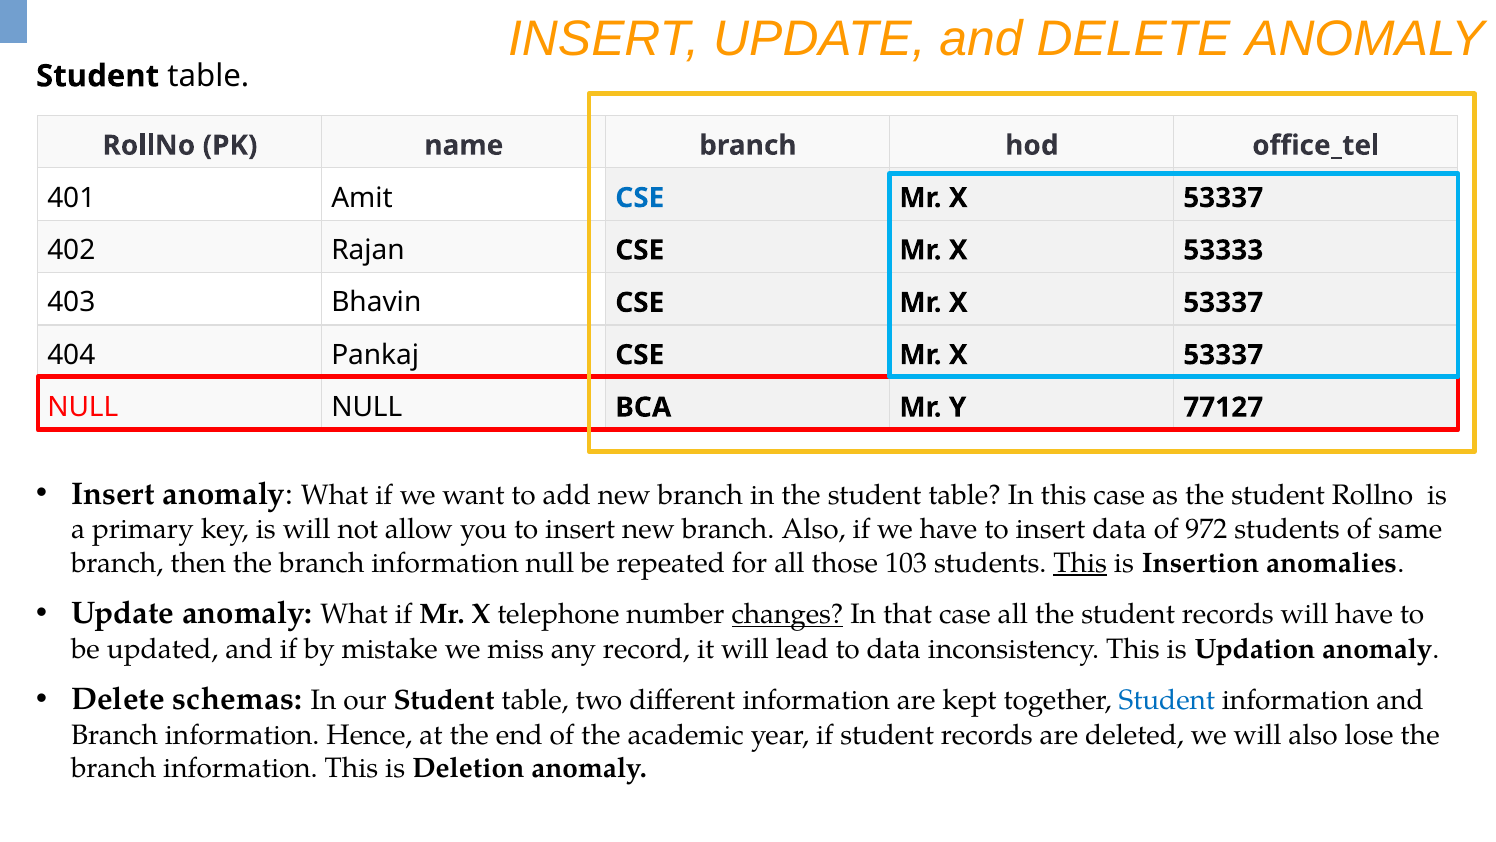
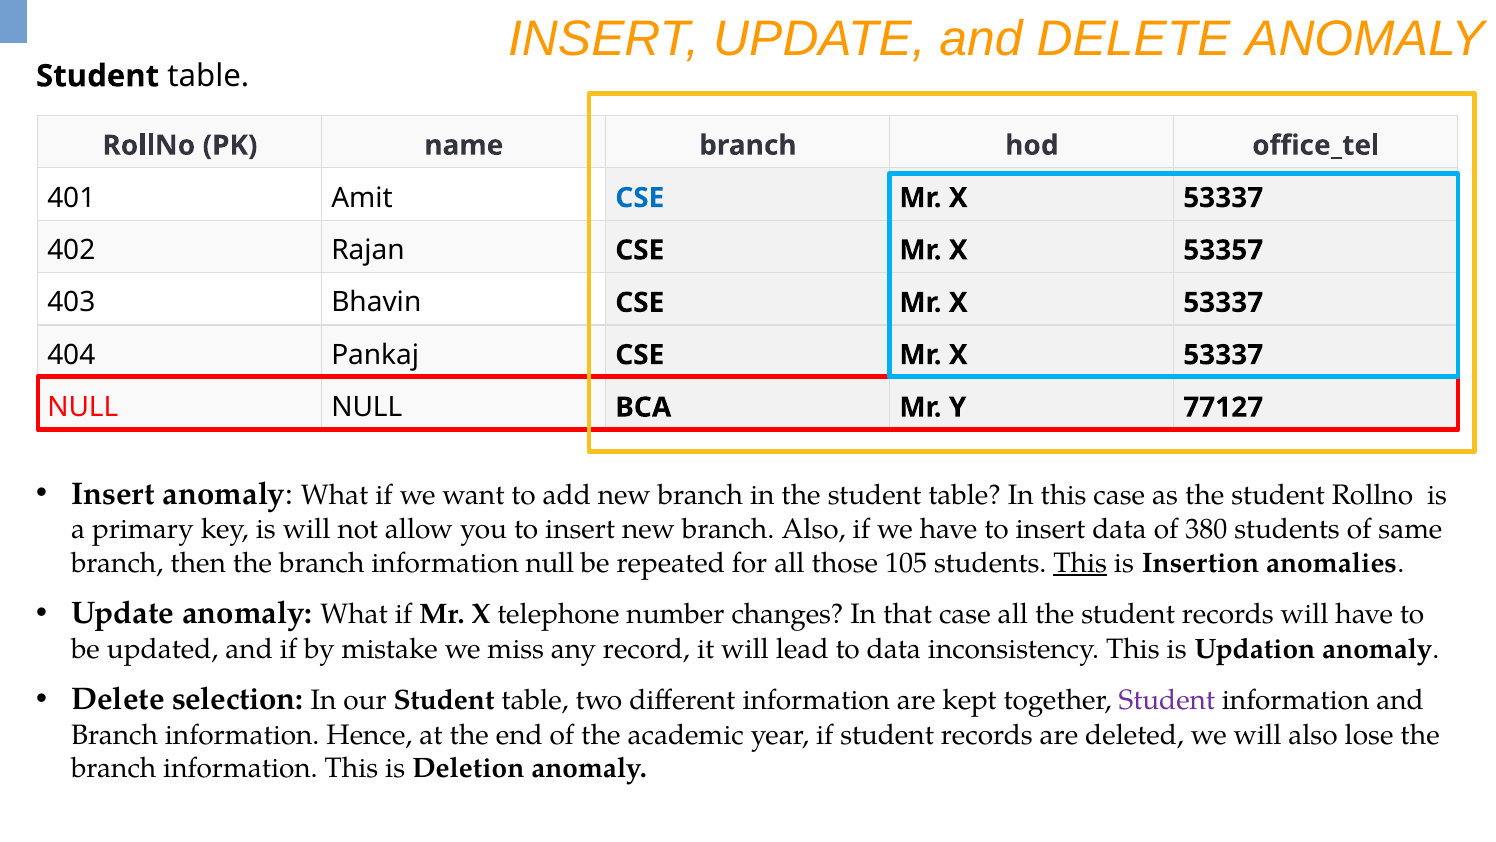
53333: 53333 -> 53357 (1223, 250)
972: 972 -> 380 (1206, 529)
103: 103 -> 105 (906, 562)
changes underline: present -> none (787, 614)
schemas: schemas -> selection (238, 699)
Student colour: blue -> purple (1167, 700)
